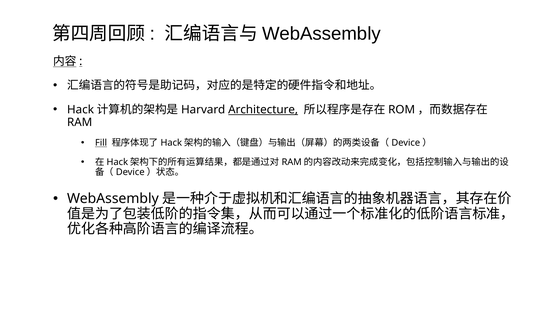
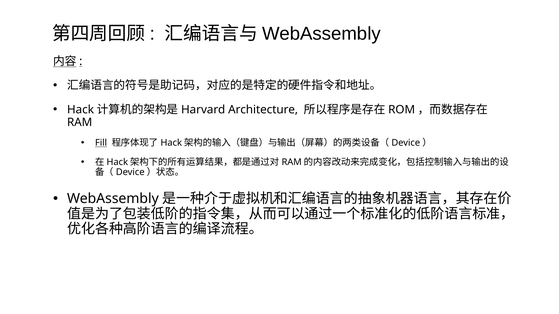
Architecture underline: present -> none (263, 110)
